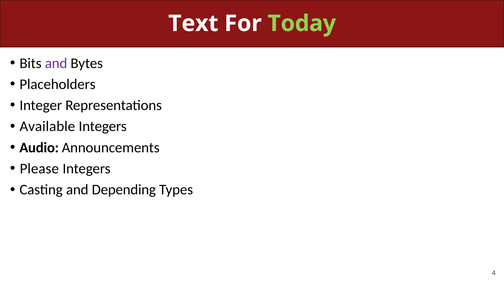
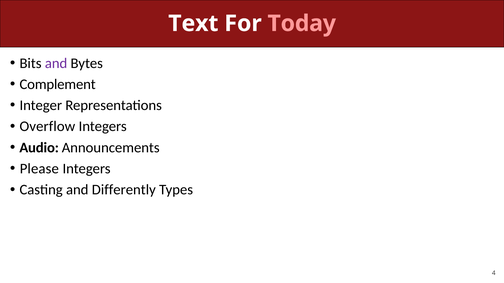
Today colour: light green -> pink (302, 23)
Placeholders: Placeholders -> Complement (58, 84)
Available: Available -> Overflow (47, 127)
Depending: Depending -> Differently (124, 190)
